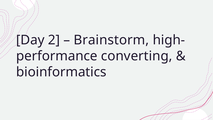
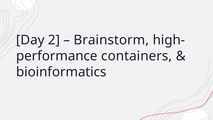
converting: converting -> containers (137, 56)
